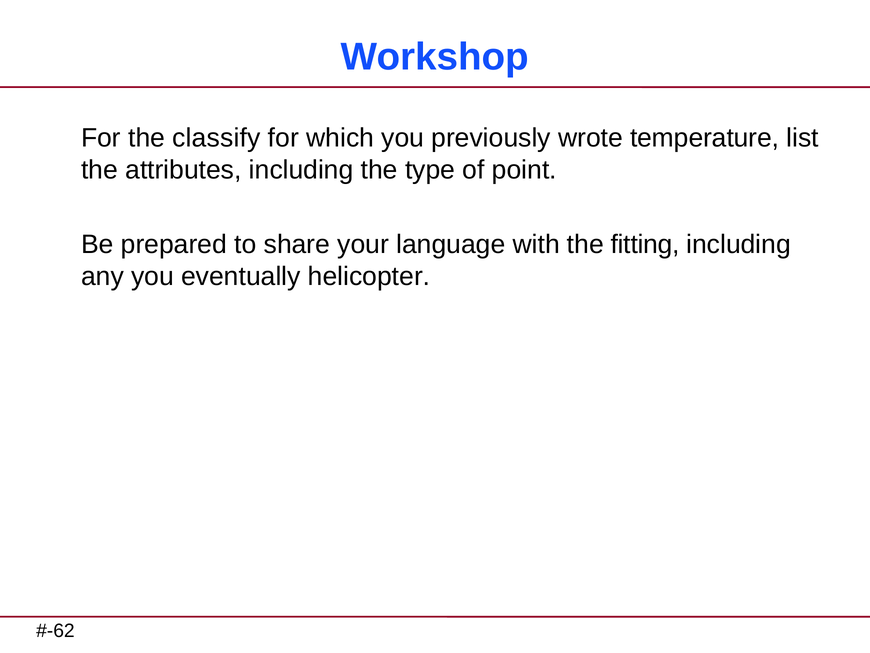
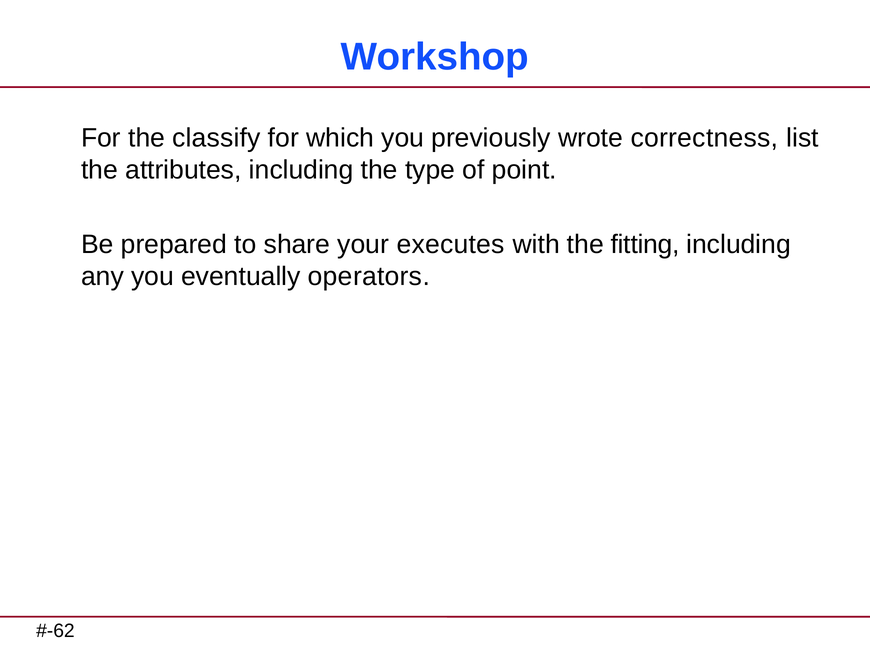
temperature: temperature -> correctness (704, 138)
language: language -> executes (451, 244)
helicopter: helicopter -> operators (369, 276)
